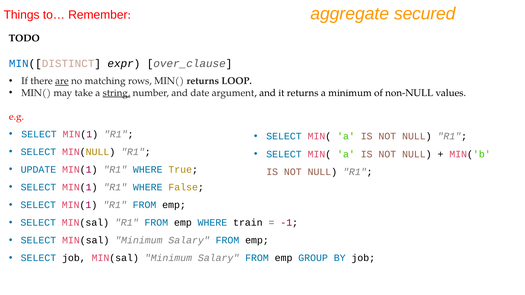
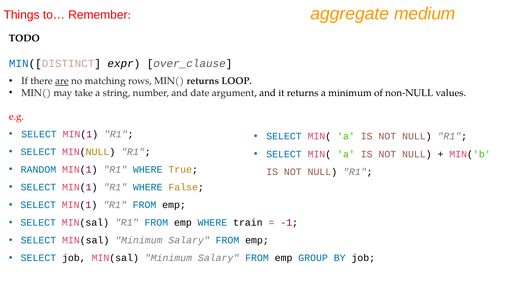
secured: secured -> medium (425, 14)
string underline: present -> none (116, 93)
UPDATE: UPDATE -> RANDOM (38, 170)
